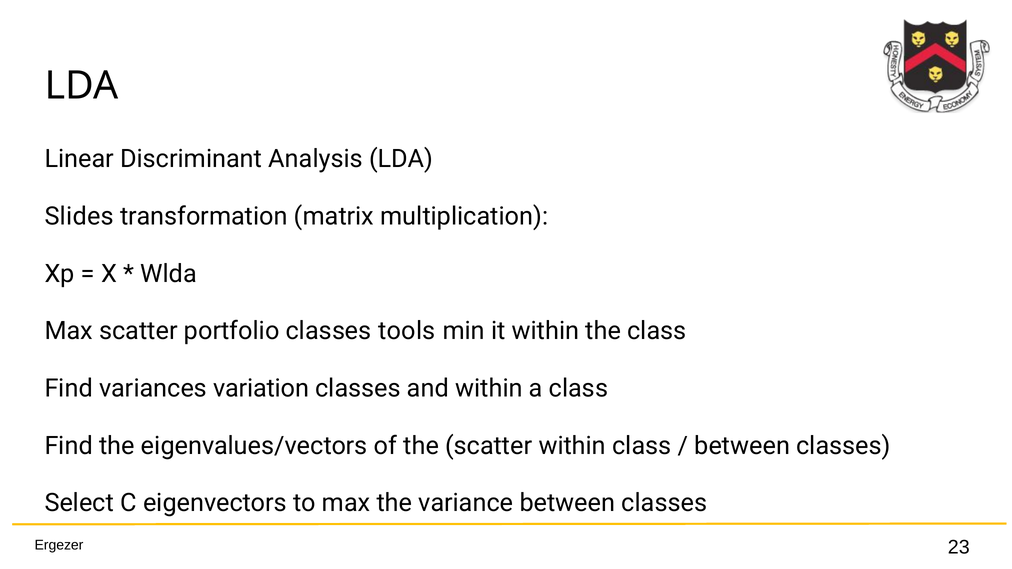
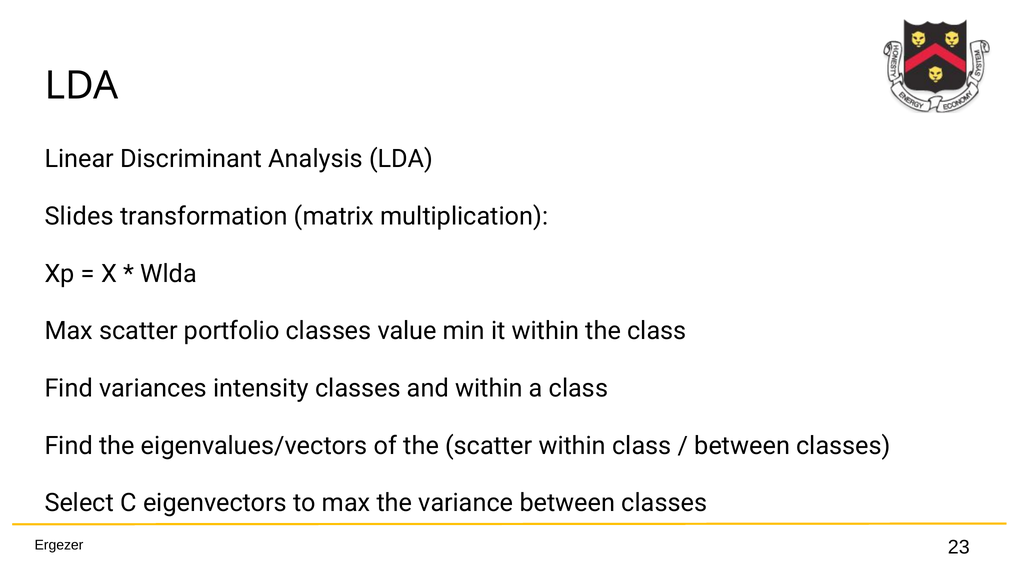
tools: tools -> value (407, 331)
variation: variation -> intensity (261, 389)
